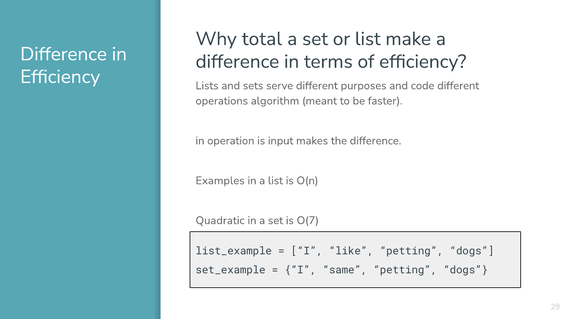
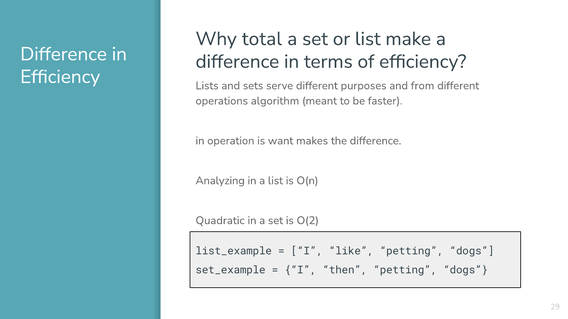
code: code -> from (423, 86)
input: input -> want (281, 141)
Examples: Examples -> Analyzing (220, 181)
O(7: O(7 -> O(2 (308, 221)
same: same -> then (345, 270)
